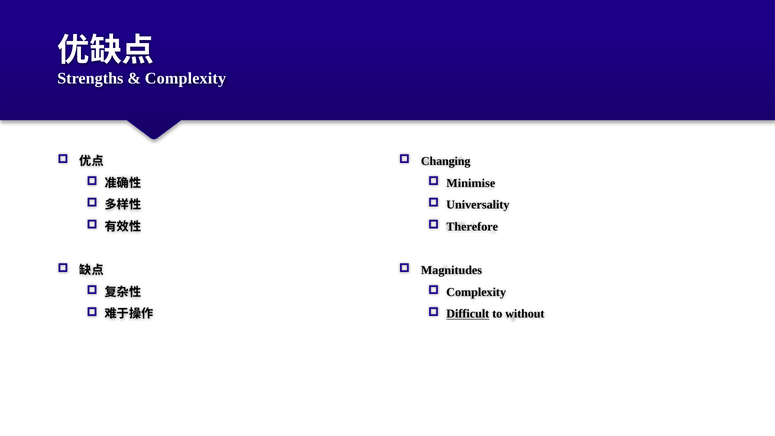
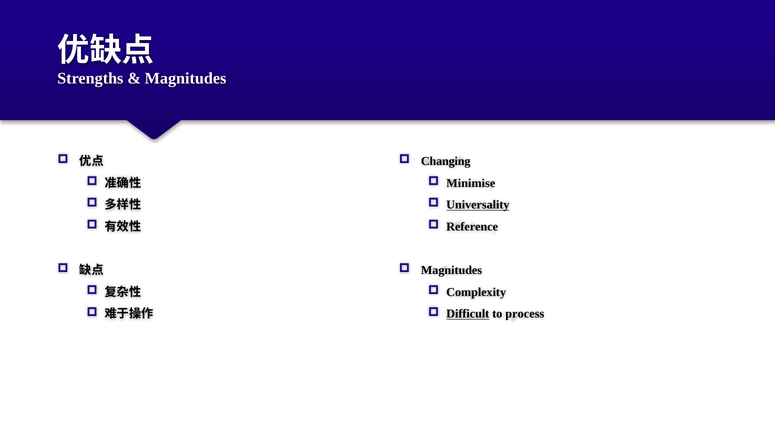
Complexity: Complexity -> Magnitudes (186, 79)
Universality underline: none -> present (478, 205)
Therefore: Therefore -> Reference (472, 227)
without: without -> process (525, 314)
